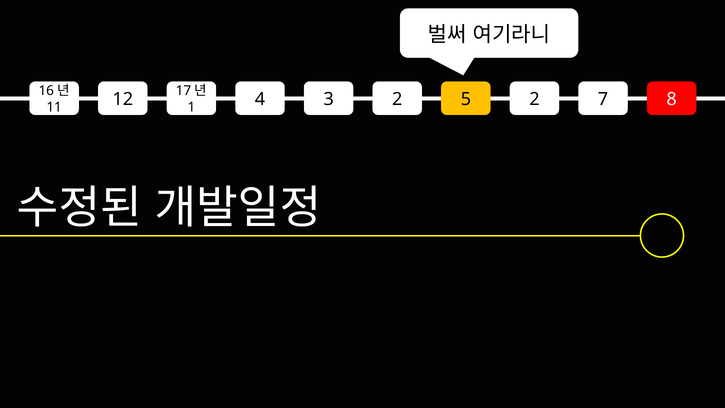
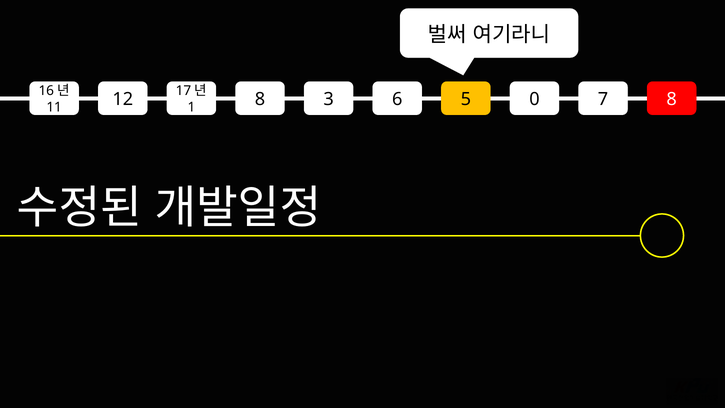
1 4: 4 -> 8 (260, 99)
3 2: 2 -> 6 (397, 99)
5 2: 2 -> 0 (534, 99)
